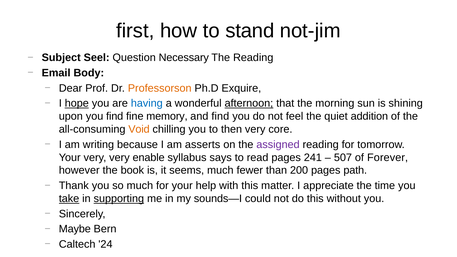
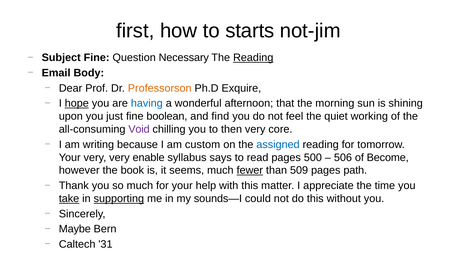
stand: stand -> starts (250, 31)
Subject Seel: Seel -> Fine (97, 58)
Reading underline: none -> present (253, 58)
afternoon underline: present -> none (249, 103)
you find: find -> just (115, 116)
memory: memory -> boolean (167, 116)
addition: addition -> working (369, 116)
Void colour: orange -> purple (139, 129)
asserts: asserts -> custom (203, 145)
assigned colour: purple -> blue (278, 145)
241: 241 -> 500 (313, 157)
507: 507 -> 506 (343, 157)
Forever: Forever -> Become (388, 157)
fewer underline: none -> present (250, 170)
200: 200 -> 509 (299, 170)
24: 24 -> 31 (105, 244)
